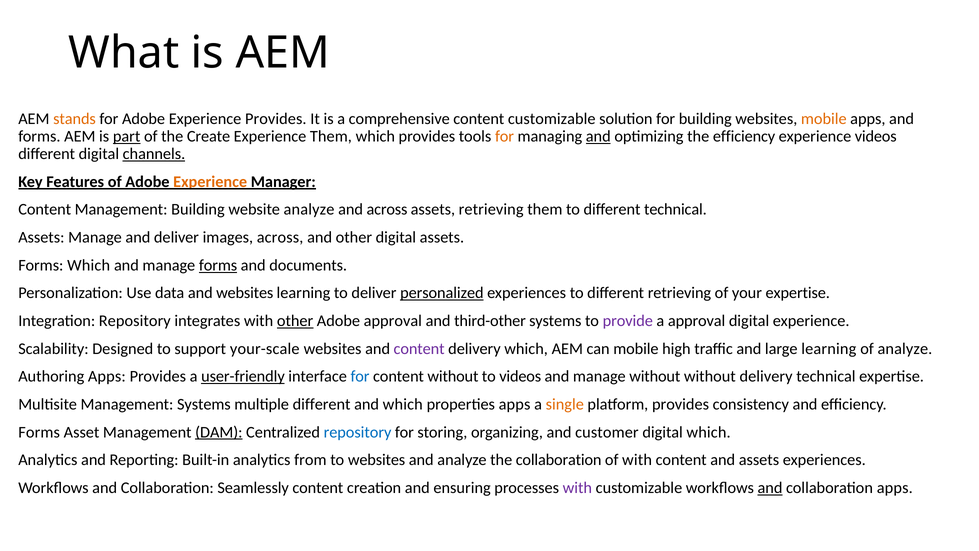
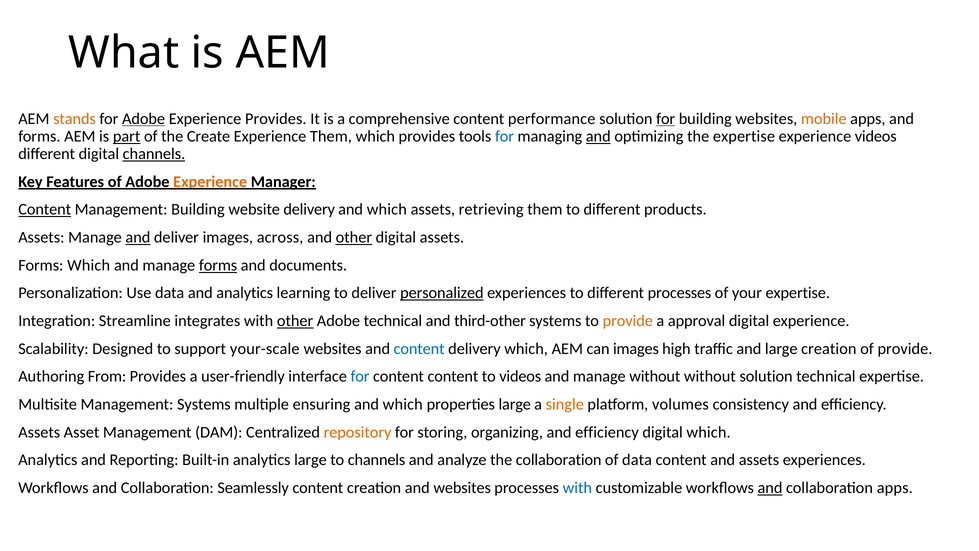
Adobe underline: none -> present (144, 119)
content customizable: customizable -> performance (552, 119)
for underline: none -> present (666, 119)
for colour: orange -> blue (505, 136)
the efficiency: efficiency -> expertise (744, 136)
Content underline: none -> present (45, 209)
website analyze: analyze -> delivery (309, 209)
across: across -> which (387, 209)
different technical: technical -> products (675, 209)
and underline: none -> present (138, 237)
other underline: none -> present (354, 237)
and websites: websites -> analytics (245, 293)
different retrieving: retrieving -> processes (680, 293)
Integration Repository: Repository -> Streamline (135, 321)
Adobe approval: approval -> technical (393, 321)
provide colour: purple -> orange (628, 321)
content colour: purple -> blue (419, 349)
can mobile: mobile -> images (636, 349)
large learning: learning -> creation (829, 349)
of analyze: analyze -> provide (905, 349)
Authoring Apps: Apps -> From (107, 376)
user-friendly underline: present -> none (243, 376)
content without: without -> content (453, 376)
without delivery: delivery -> solution (766, 376)
multiple different: different -> ensuring (322, 404)
properties apps: apps -> large (515, 404)
platform provides: provides -> volumes (680, 404)
Forms: Forms -> Assets (39, 432)
DAM underline: present -> none (219, 432)
repository colour: blue -> orange (358, 432)
organizing and customer: customer -> efficiency (607, 432)
analytics from: from -> large (310, 460)
to websites: websites -> channels (377, 460)
of with: with -> data (637, 460)
and ensuring: ensuring -> websites (462, 488)
with colour: purple -> blue (577, 488)
